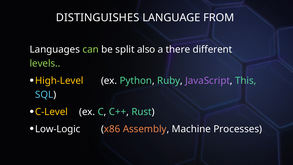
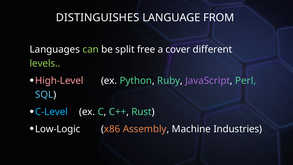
also: also -> free (146, 49)
there: there -> cover (178, 49)
High-Level colour: yellow -> pink (59, 81)
This: This -> Perl (246, 81)
C-Level colour: yellow -> light blue (52, 112)
Processes: Processes -> Industries (238, 129)
